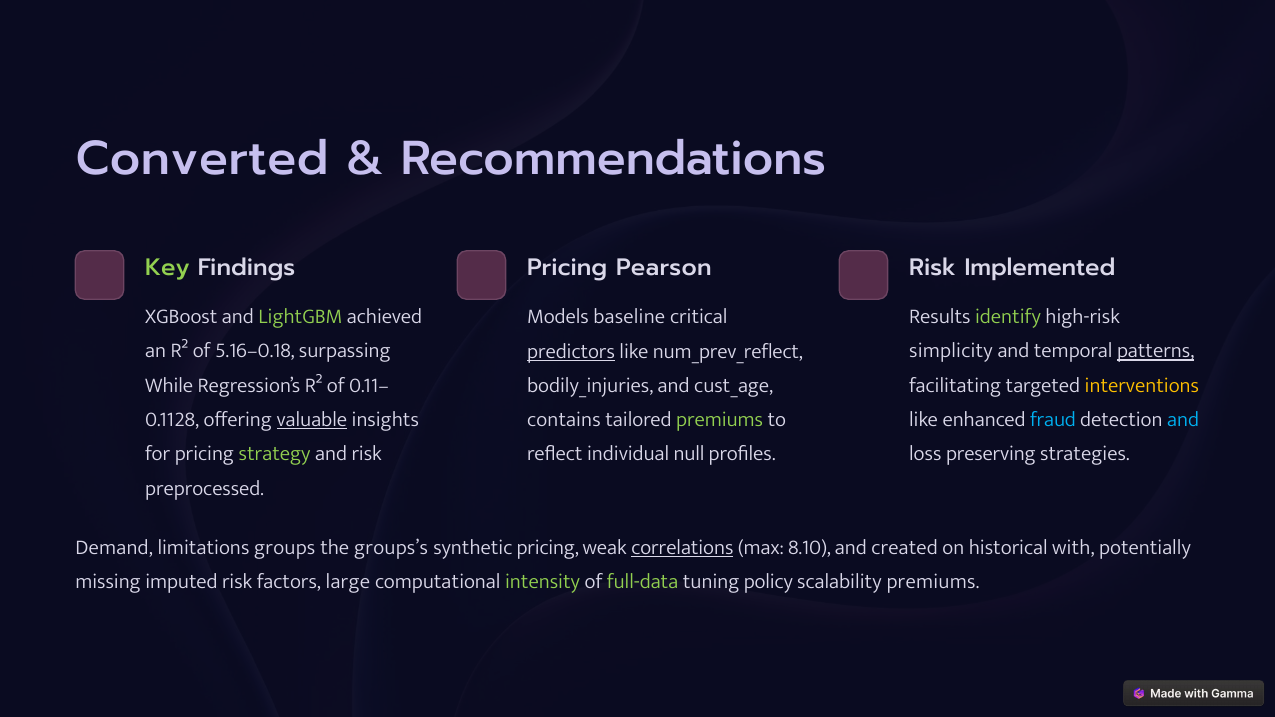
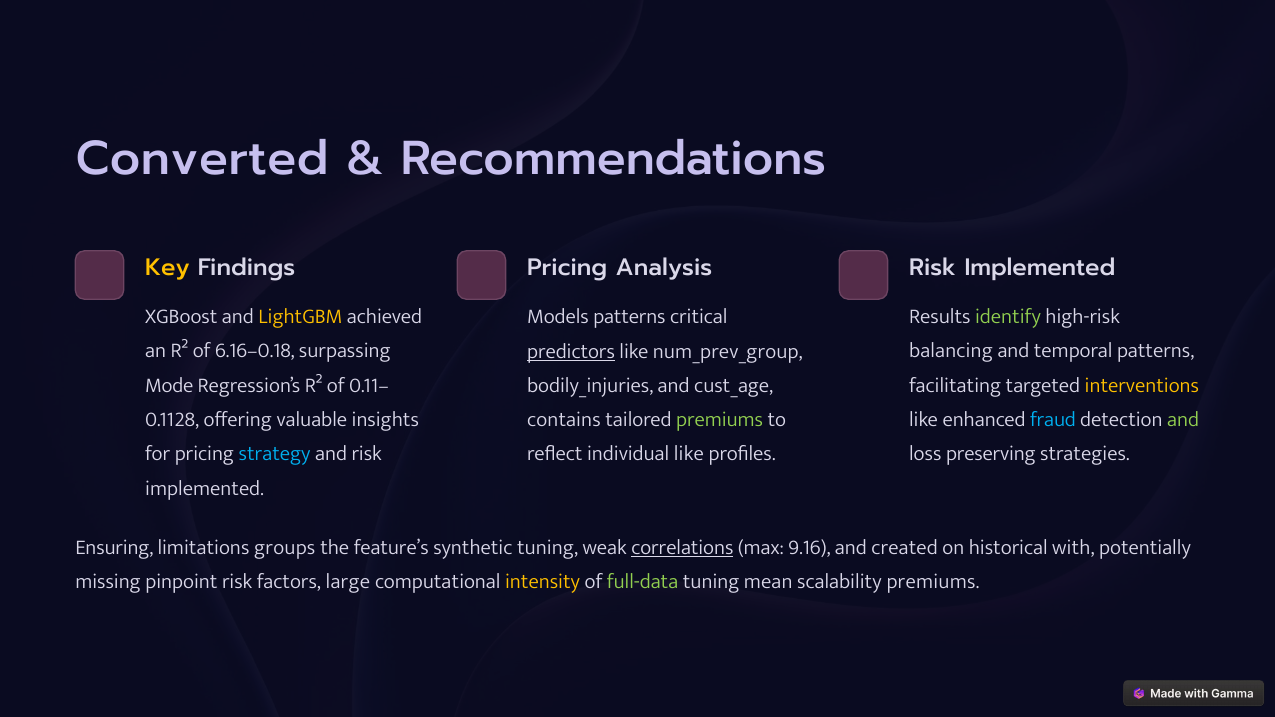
Key colour: light green -> yellow (167, 268)
Pearson: Pearson -> Analysis (664, 268)
LightGBM colour: light green -> yellow (300, 317)
Models baseline: baseline -> patterns (629, 317)
5.16–0.18: 5.16–0.18 -> 6.16–0.18 (255, 351)
num_prev_reflect: num_prev_reflect -> num_prev_group (728, 351)
simplicity: simplicity -> balancing (951, 351)
patterns underline: present -> none (1156, 351)
While: While -> Mode (169, 385)
valuable underline: present -> none (312, 420)
and colour: light blue -> light green (1183, 420)
strategy colour: light green -> light blue (275, 454)
individual null: null -> like (689, 454)
preprocessed: preprocessed -> implemented (205, 488)
Demand: Demand -> Ensuring (114, 548)
groups’s: groups’s -> feature’s (391, 548)
synthetic pricing: pricing -> tuning (548, 548)
8.10: 8.10 -> 9.16 (809, 548)
imputed: imputed -> pinpoint (181, 582)
intensity colour: light green -> yellow (543, 582)
policy: policy -> mean (768, 582)
